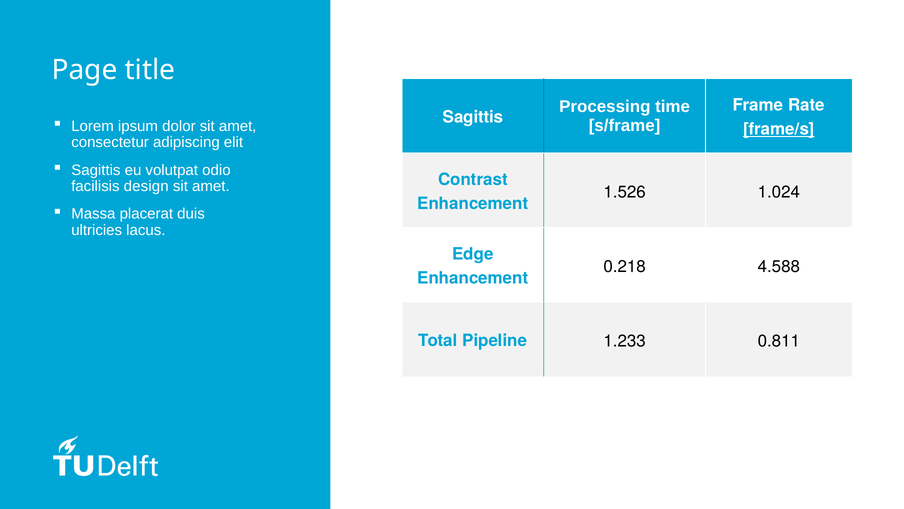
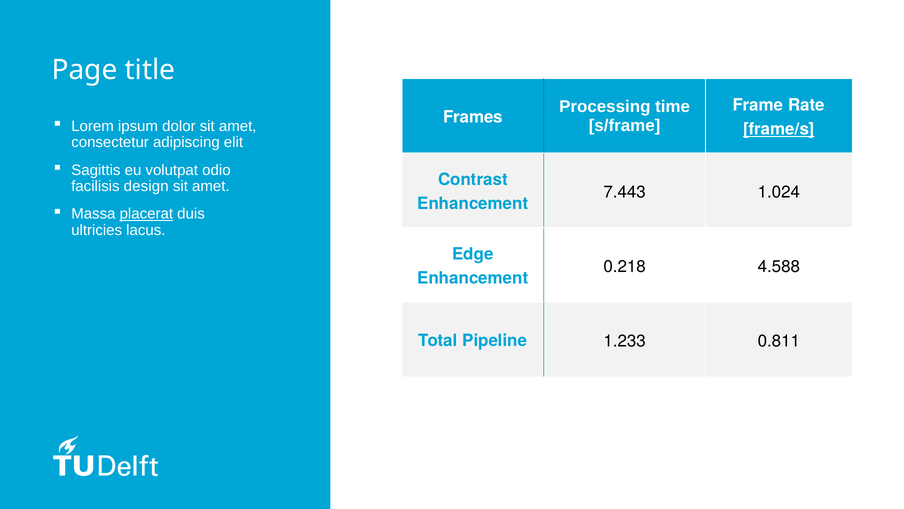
Sagittis: Sagittis -> Frames (473, 117)
1.526: 1.526 -> 7.443 (625, 192)
placerat underline: none -> present (146, 214)
